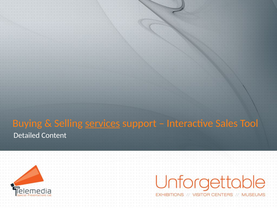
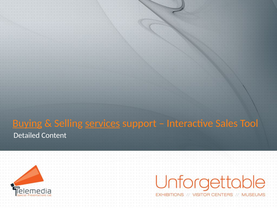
Buying underline: none -> present (27, 123)
